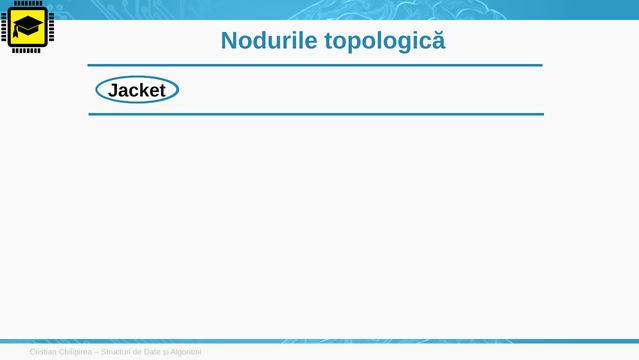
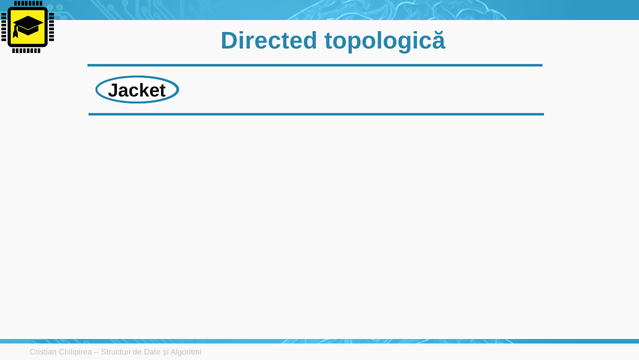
Nodurile: Nodurile -> Directed (269, 41)
